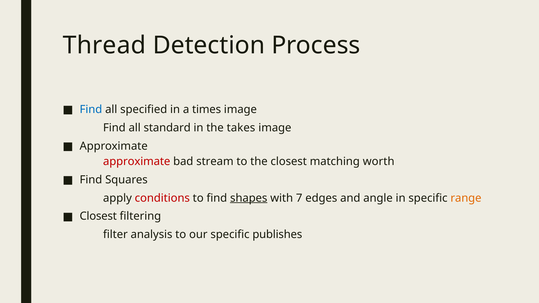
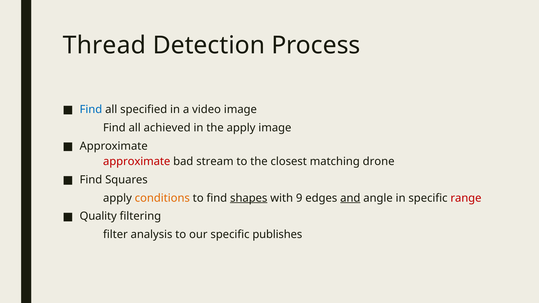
times: times -> video (207, 109)
standard: standard -> achieved (167, 128)
the takes: takes -> apply (241, 128)
worth: worth -> drone (379, 162)
conditions colour: red -> orange (162, 198)
7: 7 -> 9 (299, 198)
and underline: none -> present (350, 198)
range colour: orange -> red (466, 198)
Closest: Closest -> Quality (98, 216)
